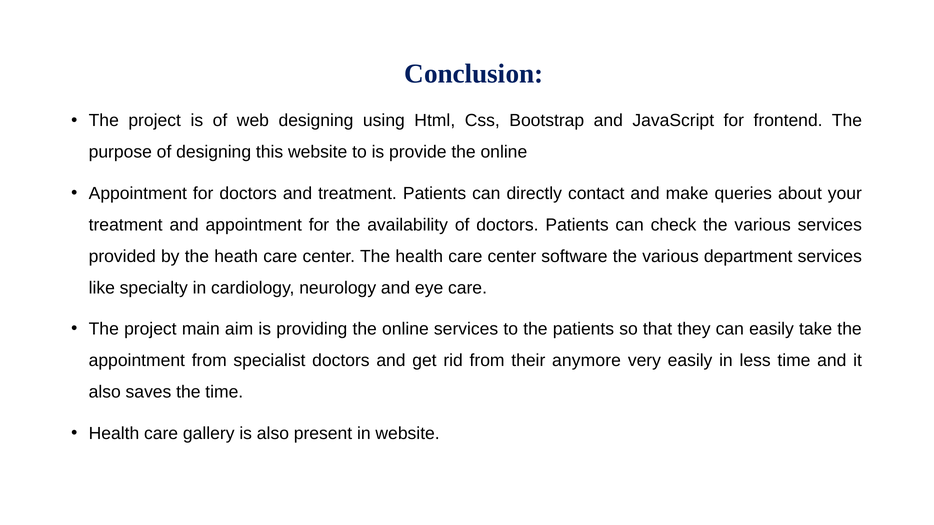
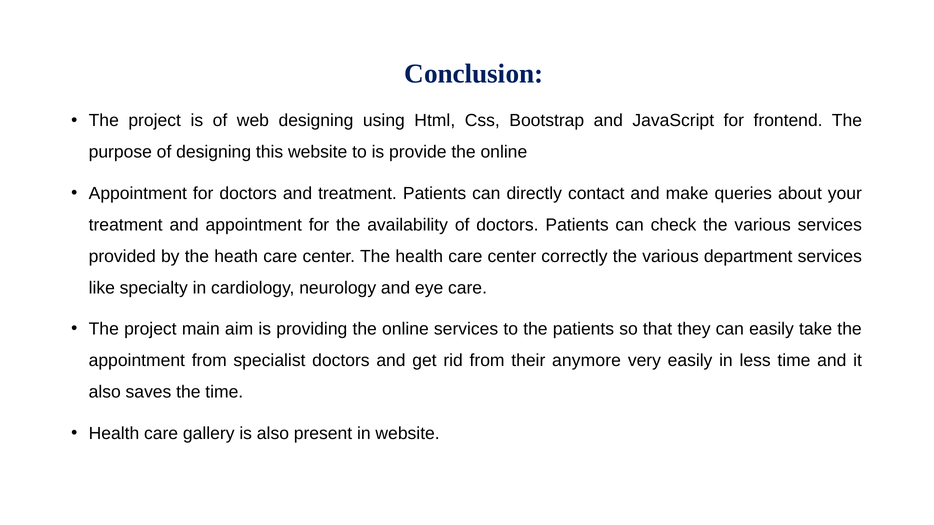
software: software -> correctly (574, 257)
